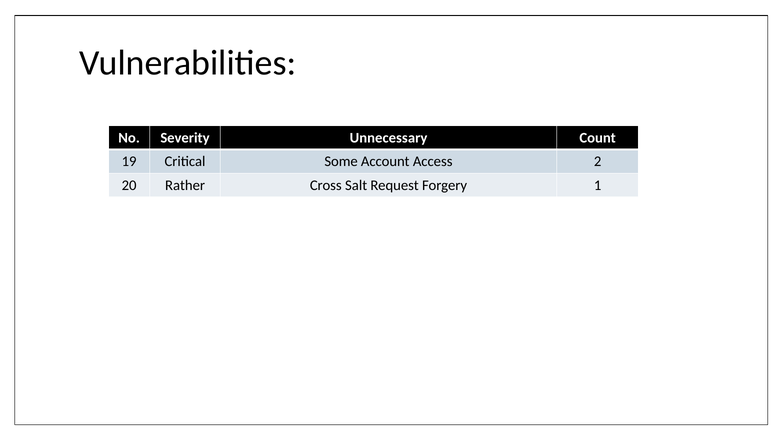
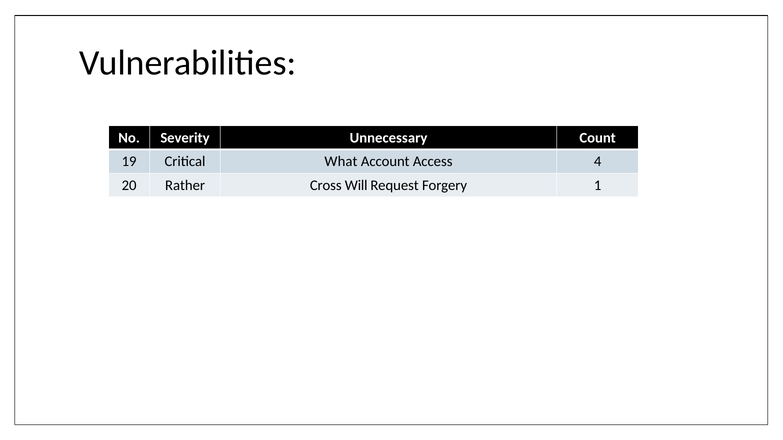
Some: Some -> What (341, 162)
2: 2 -> 4 (598, 162)
Salt: Salt -> Will (356, 186)
